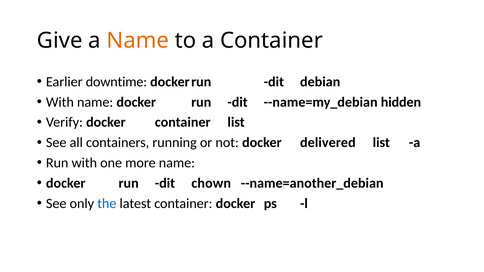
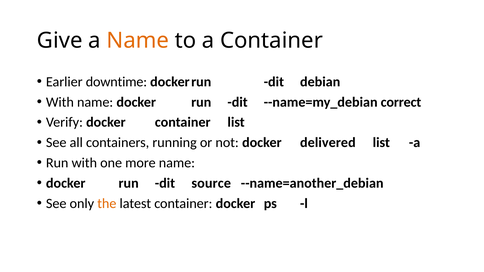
hidden: hidden -> correct (401, 102)
chown: chown -> source (211, 183)
the colour: blue -> orange (107, 204)
